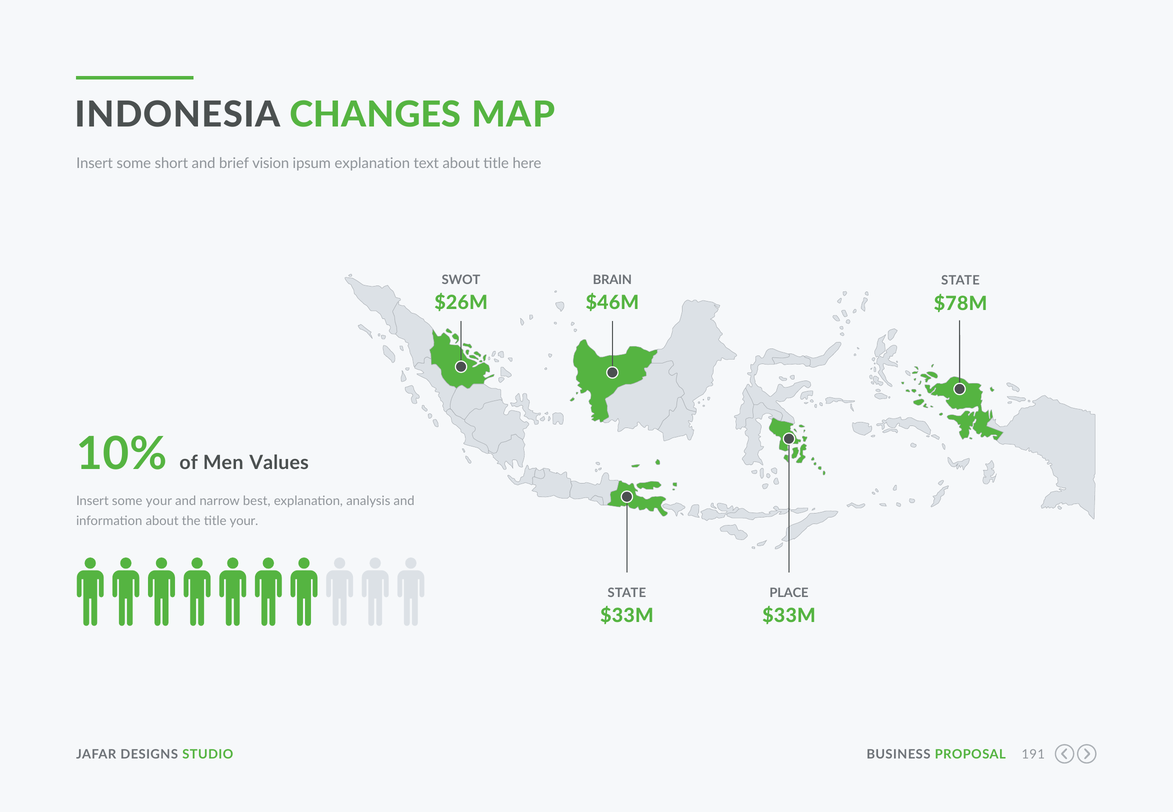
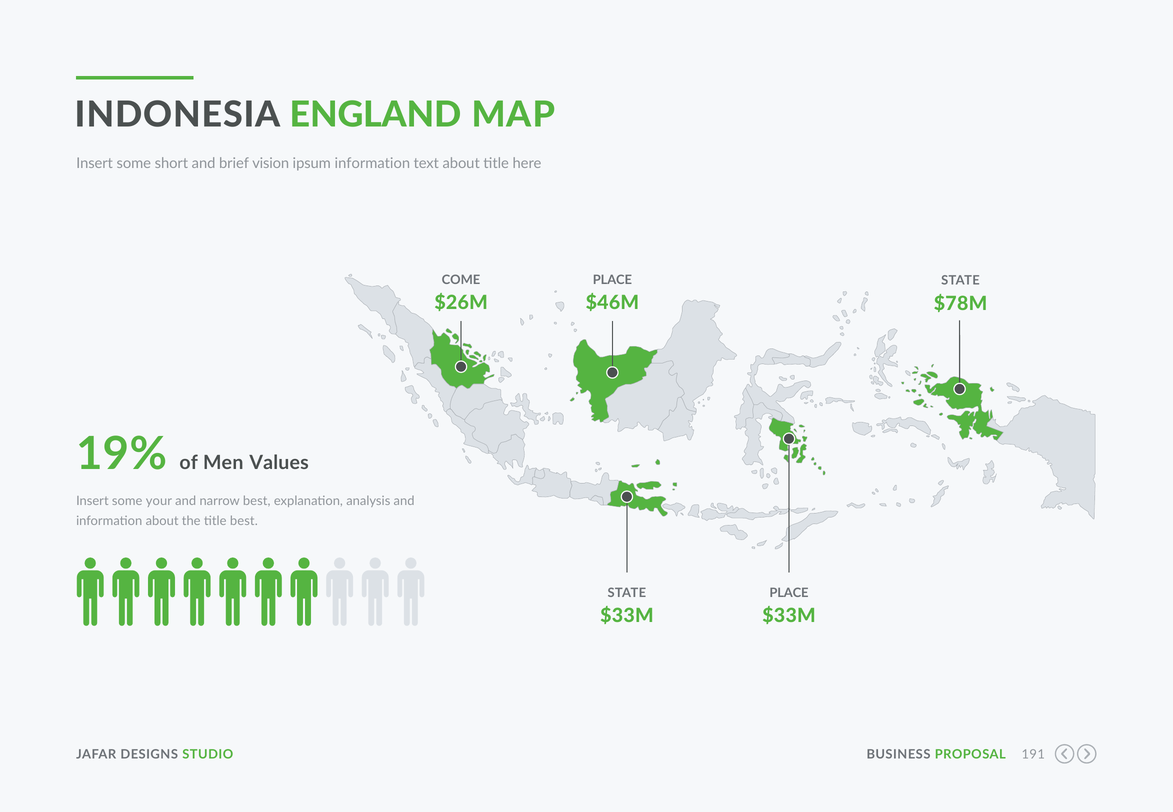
CHANGES: CHANGES -> ENGLAND (376, 115)
ipsum explanation: explanation -> information (372, 163)
SWOT: SWOT -> COME (461, 280)
BRAIN: BRAIN -> PLACE (612, 280)
10%: 10% -> 19% (122, 454)
title your: your -> best (244, 521)
